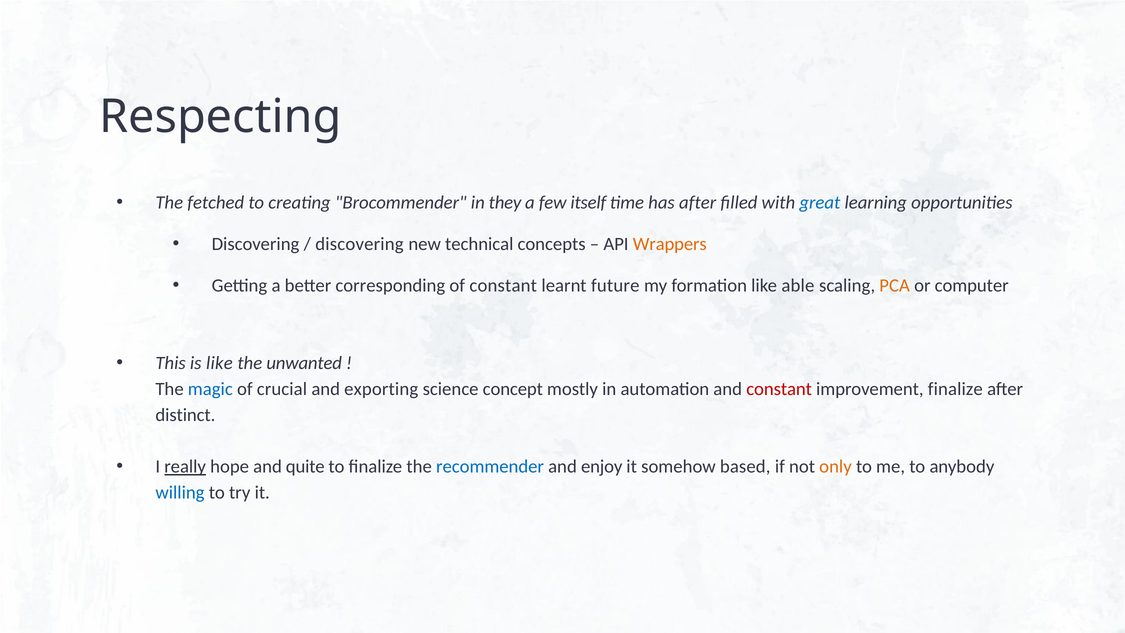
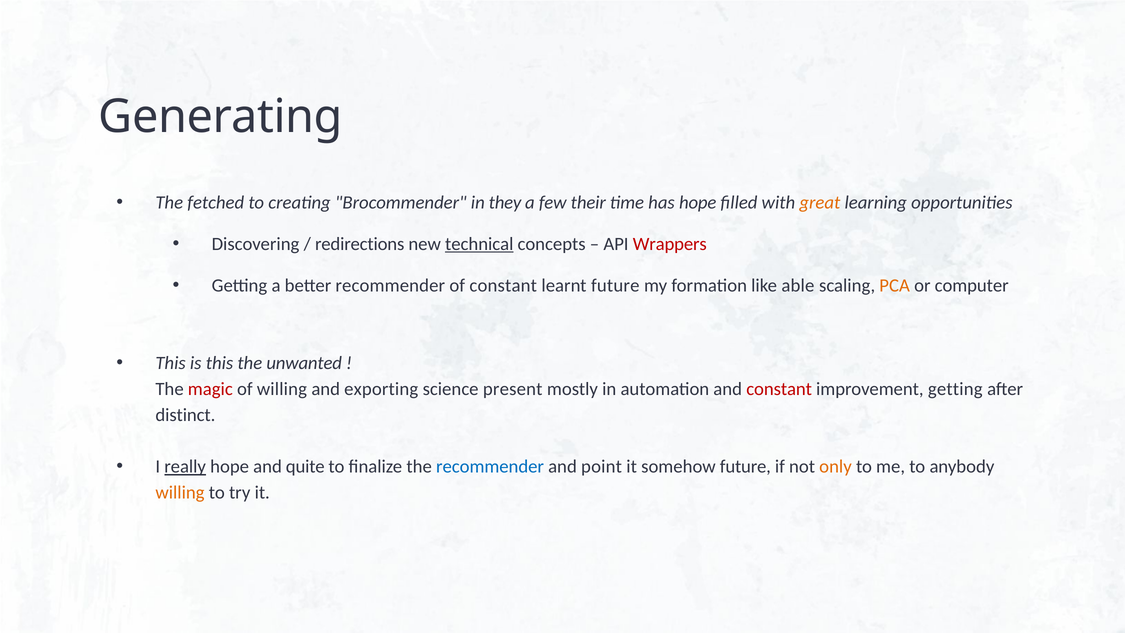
Respecting: Respecting -> Generating (221, 117)
itself: itself -> their (588, 203)
has after: after -> hope (698, 203)
great colour: blue -> orange (820, 203)
discovering: discovering -> redirections (360, 244)
technical underline: none -> present (479, 244)
Wrappers colour: orange -> red (670, 244)
better corresponding: corresponding -> recommender (390, 286)
is like: like -> this (219, 363)
magic colour: blue -> red (210, 389)
of crucial: crucial -> willing (282, 389)
concept: concept -> present (513, 389)
improvement finalize: finalize -> getting (955, 389)
enjoy: enjoy -> point (602, 467)
somehow based: based -> future (745, 467)
willing colour: blue -> orange (180, 492)
